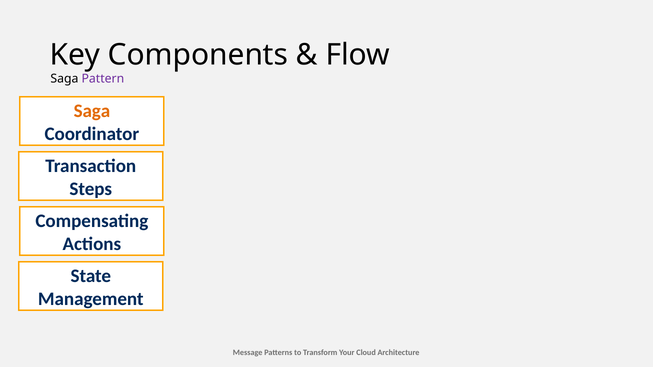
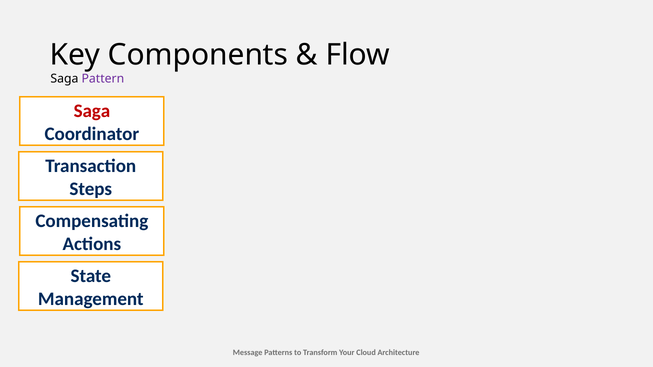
Saga colour: orange -> red (92, 111)
